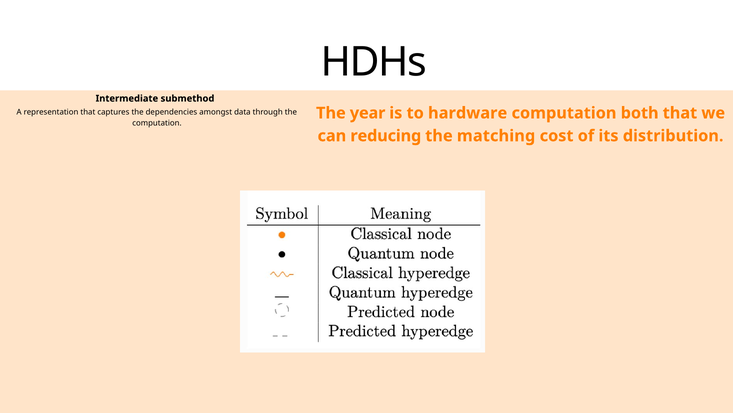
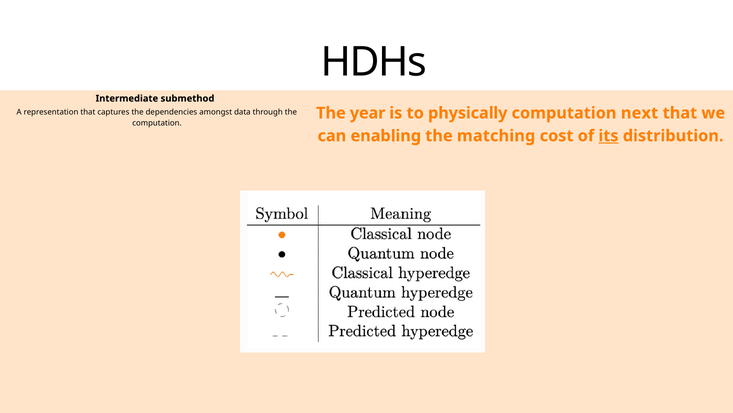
hardware: hardware -> physically (468, 113)
both: both -> next (640, 113)
reducing: reducing -> enabling (386, 136)
its underline: none -> present (608, 136)
